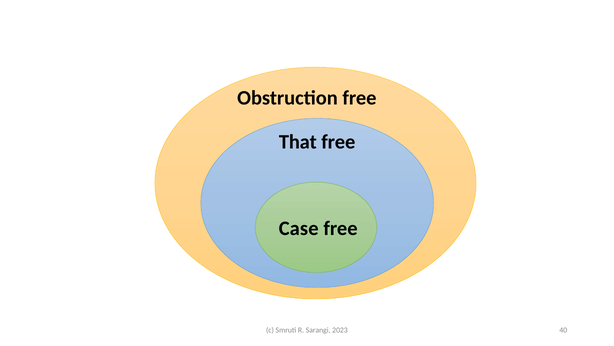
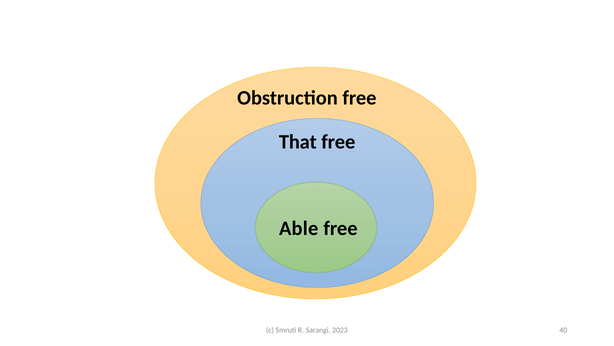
Case: Case -> Able (299, 228)
